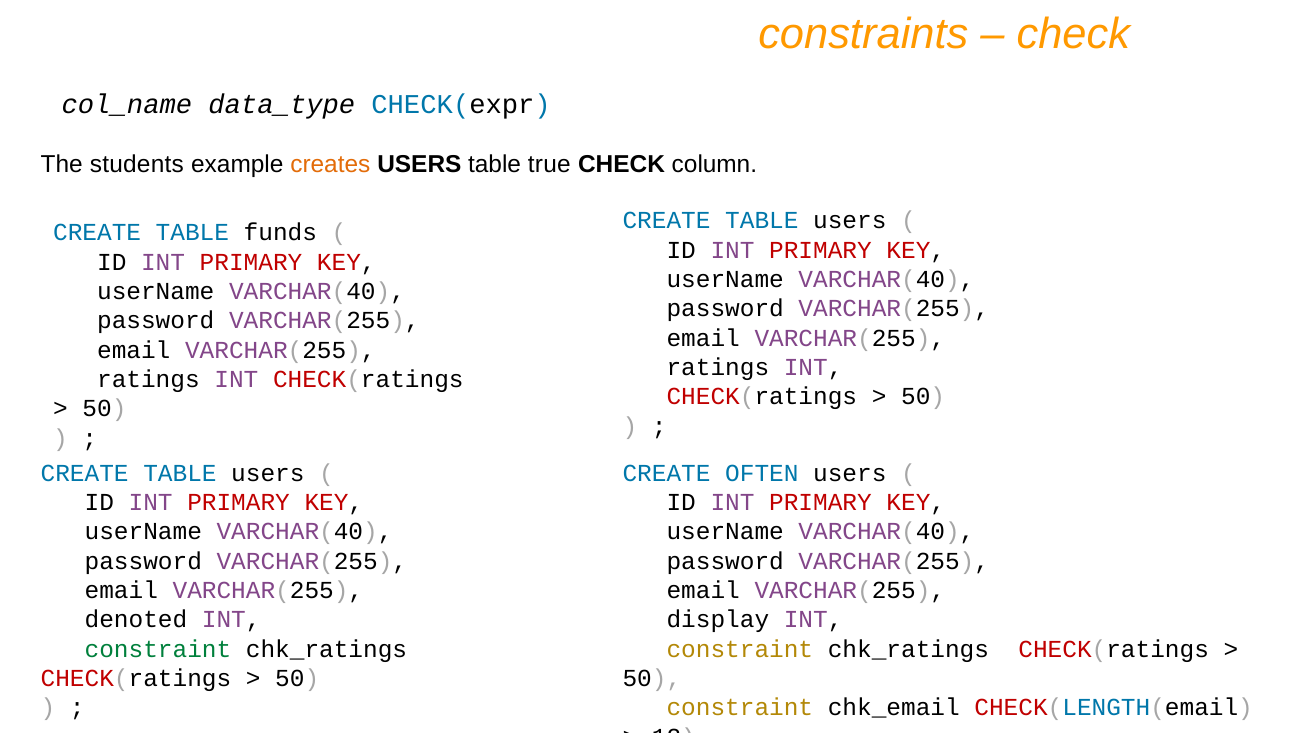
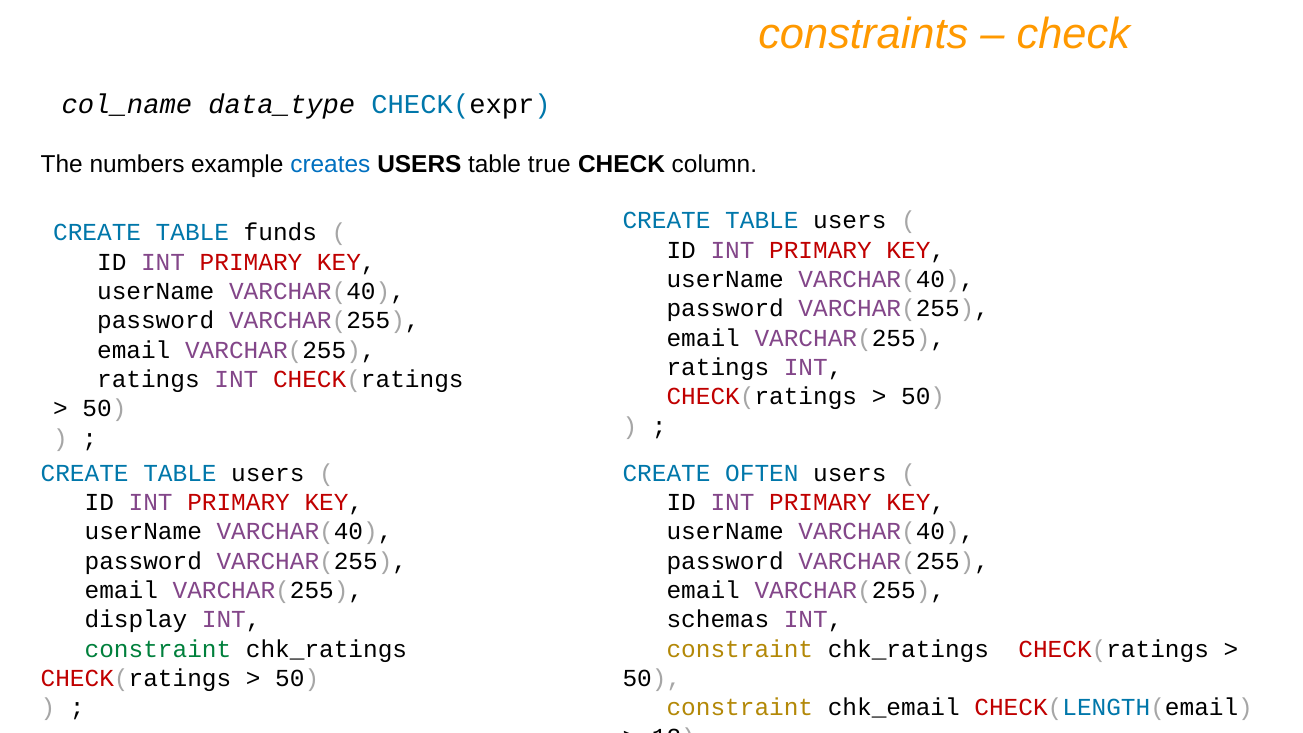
students: students -> numbers (137, 164)
creates colour: orange -> blue (330, 164)
denoted: denoted -> display (136, 620)
display: display -> schemas (718, 620)
